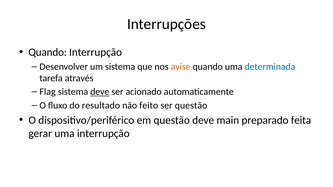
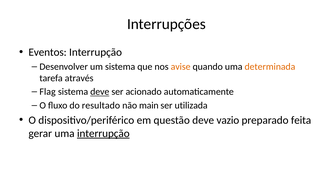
Quando: Quando -> Eventos (48, 52)
determinada colour: blue -> orange (270, 67)
feito: feito -> main (149, 106)
ser questão: questão -> utilizada (191, 106)
main: main -> vazio (228, 120)
interrupção underline: none -> present (103, 134)
